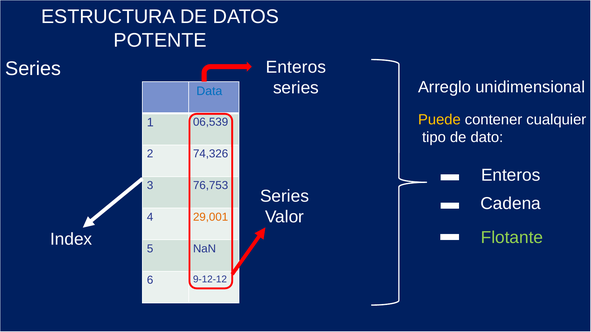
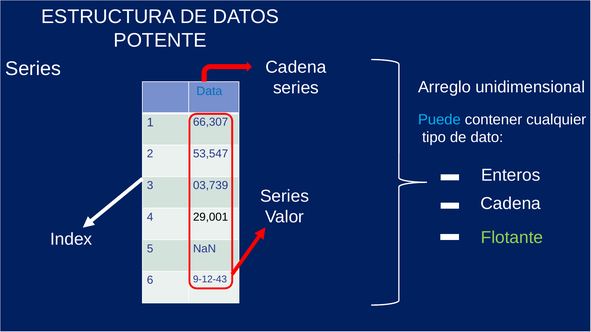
Enteros: Enteros -> Cadena (296, 67)
Puede colour: yellow -> light blue (439, 120)
06,539: 06,539 -> 66,307 (211, 122)
74,326: 74,326 -> 53,547 (211, 154)
76,753: 76,753 -> 03,739 (211, 186)
29,001 colour: orange -> black (211, 217)
9-12-12: 9-12-12 -> 9-12-43 (210, 280)
